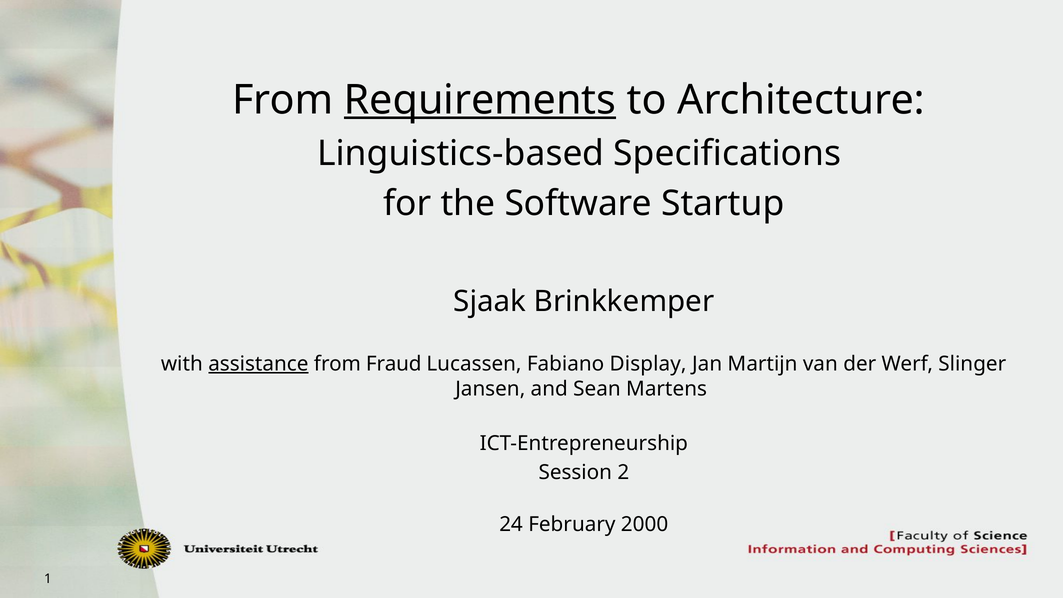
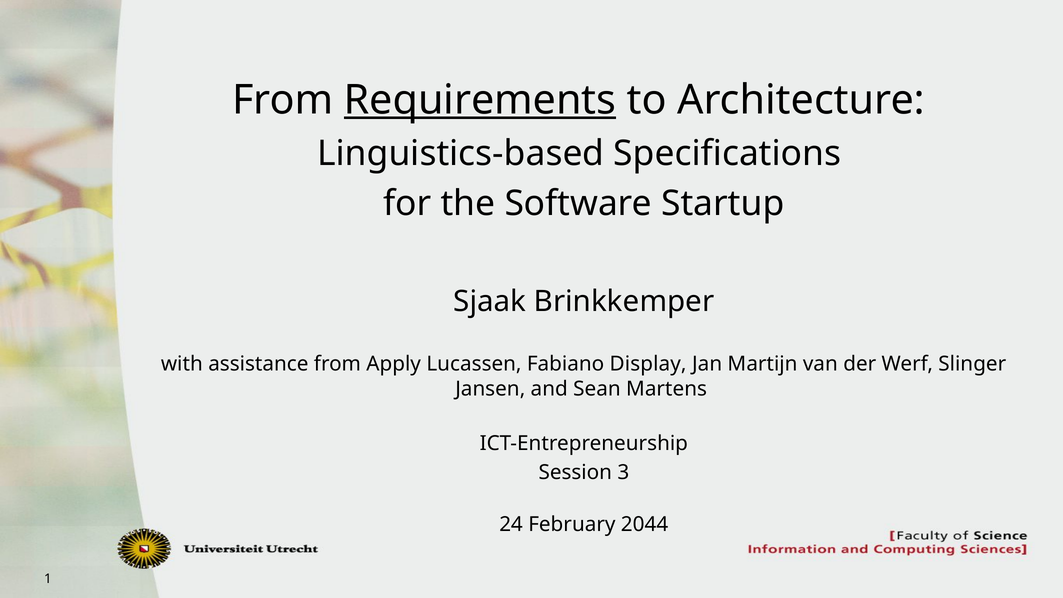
assistance underline: present -> none (258, 364)
Fraud: Fraud -> Apply (394, 364)
2: 2 -> 3 (623, 473)
2000: 2000 -> 2044 (645, 525)
